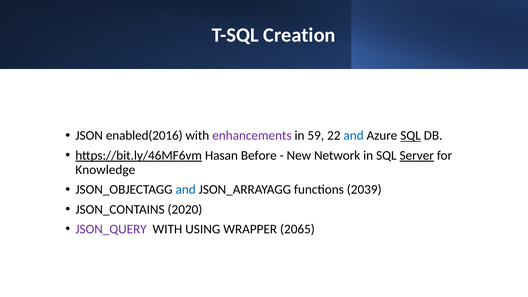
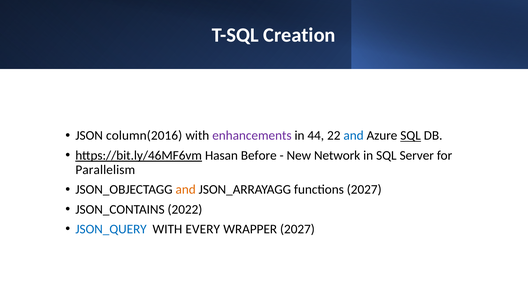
enabled(2016: enabled(2016 -> column(2016 (144, 136)
59: 59 -> 44 (316, 136)
Server underline: present -> none (417, 156)
Knowledge: Knowledge -> Parallelism (105, 170)
and colour: blue -> orange (186, 190)
functions 2039: 2039 -> 2027 (364, 190)
2020: 2020 -> 2022 (185, 209)
JSON_QUERY colour: purple -> blue (111, 229)
USING: USING -> EVERY (203, 229)
WRAPPER 2065: 2065 -> 2027 (297, 229)
